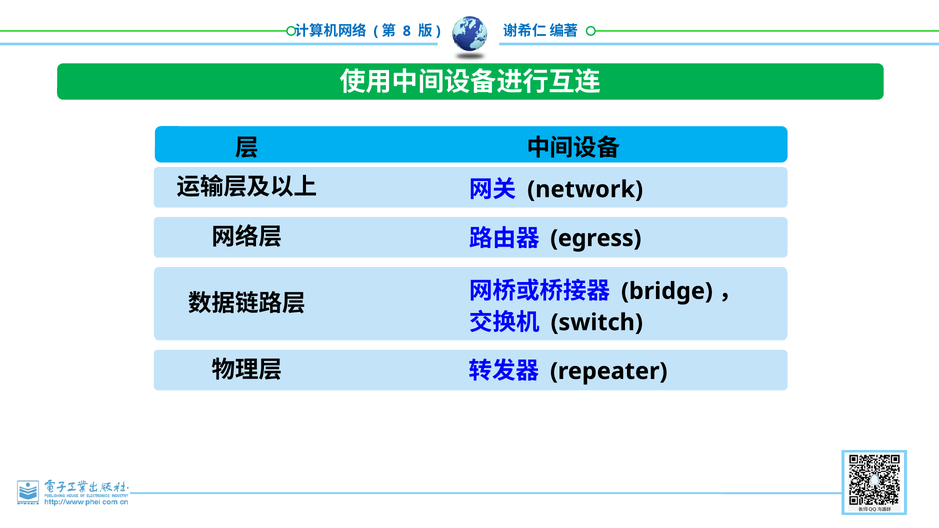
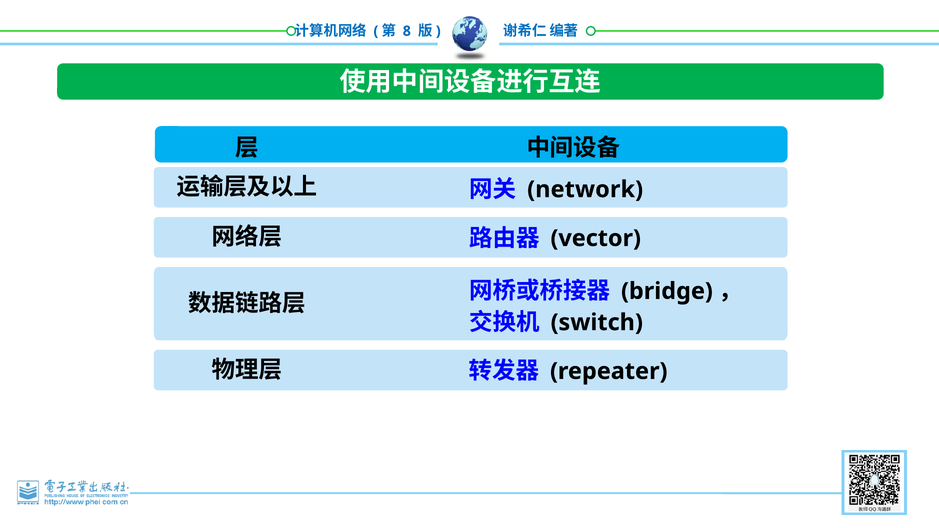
egress: egress -> vector (596, 238)
